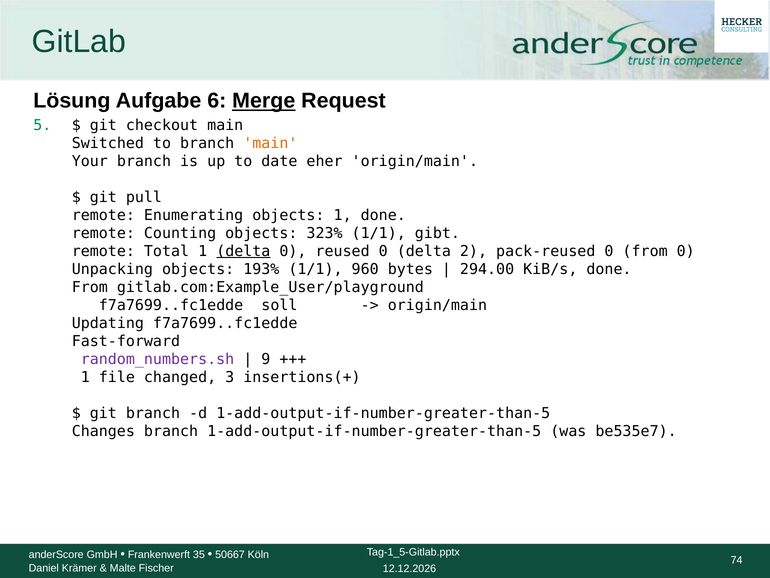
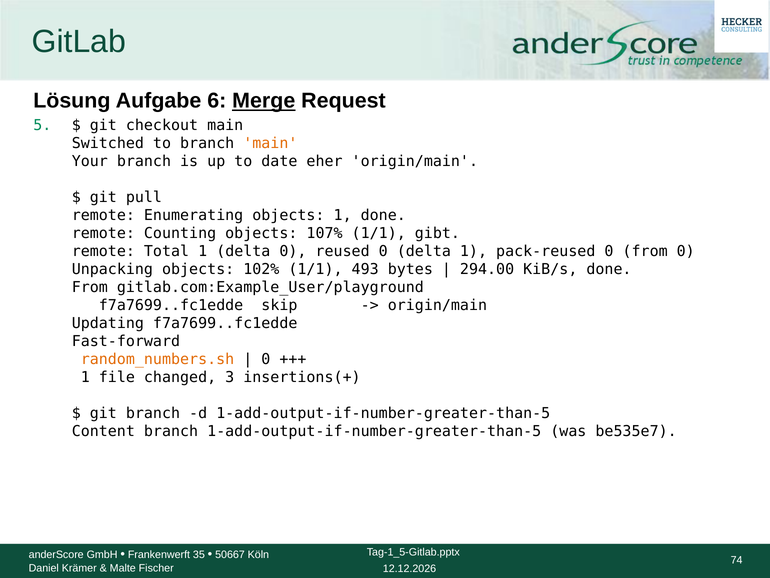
323%: 323% -> 107% (325, 233)
delta underline: present -> none (243, 251)
delta 2: 2 -> 1 (473, 251)
193%: 193% -> 102% (261, 269)
960: 960 -> 493 (365, 269)
soll: soll -> skip (279, 305)
random_numbers.sh colour: purple -> orange (157, 359)
9: 9 -> 0 (266, 359)
Changes: Changes -> Content (103, 431)
